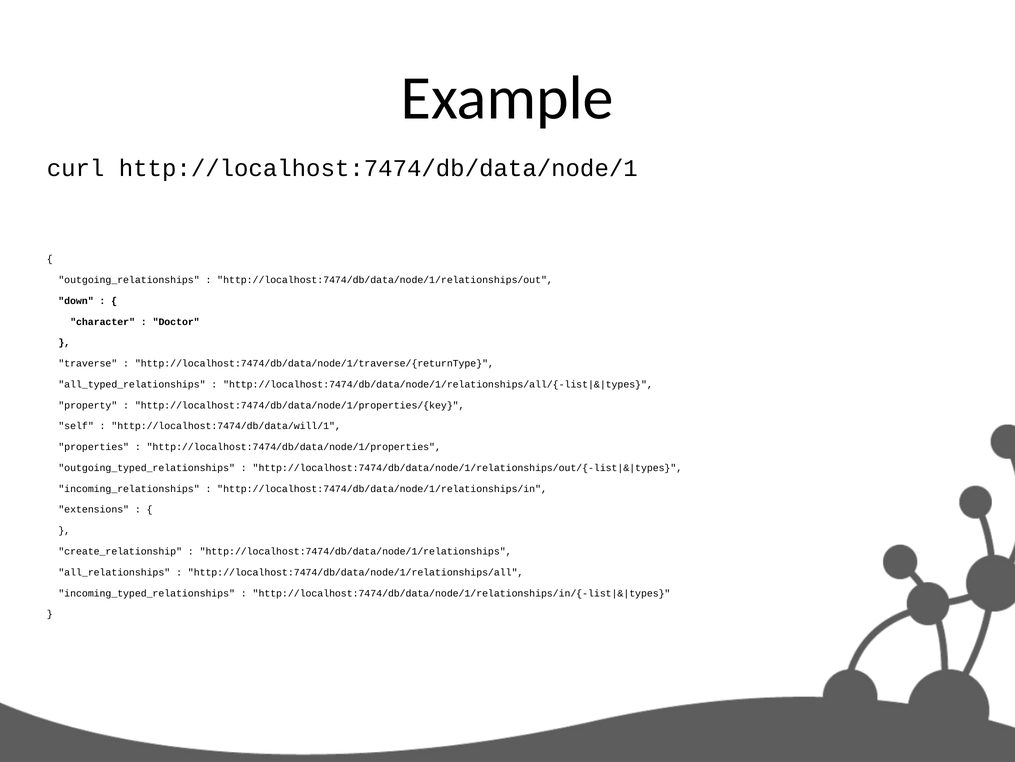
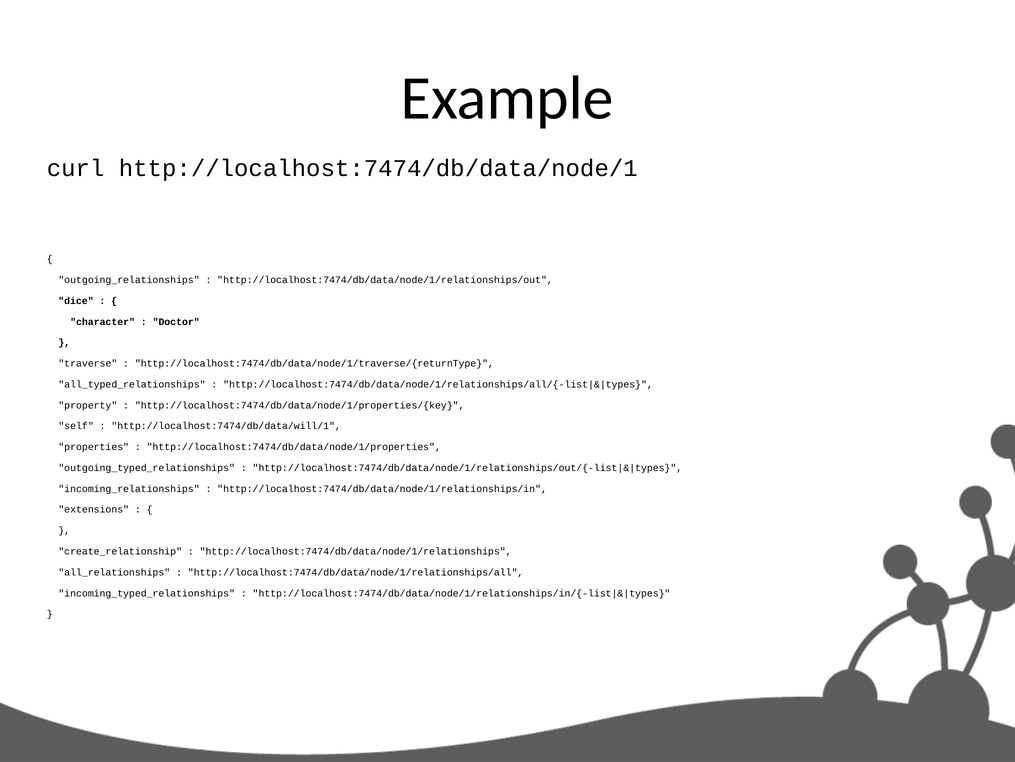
down: down -> dice (76, 301)
